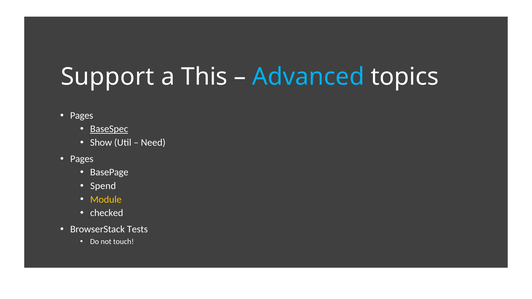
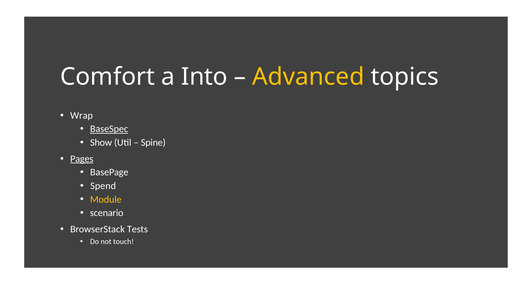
Support: Support -> Comfort (108, 77)
This: This -> Into (204, 77)
Advanced colour: light blue -> yellow (308, 77)
Pages: Pages -> Wrap (82, 116)
Need: Need -> Spine (153, 143)
Pages underline: none -> present (82, 159)
checked: checked -> scenario (107, 213)
